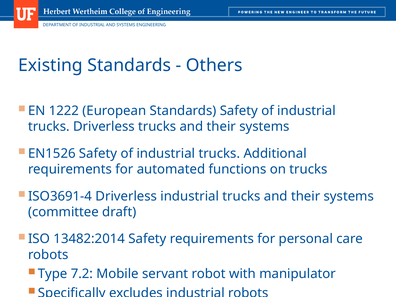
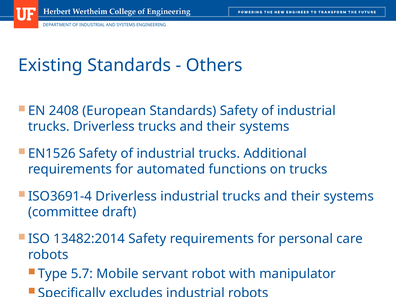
1222: 1222 -> 2408 (64, 111)
7.2: 7.2 -> 5.7 (82, 274)
